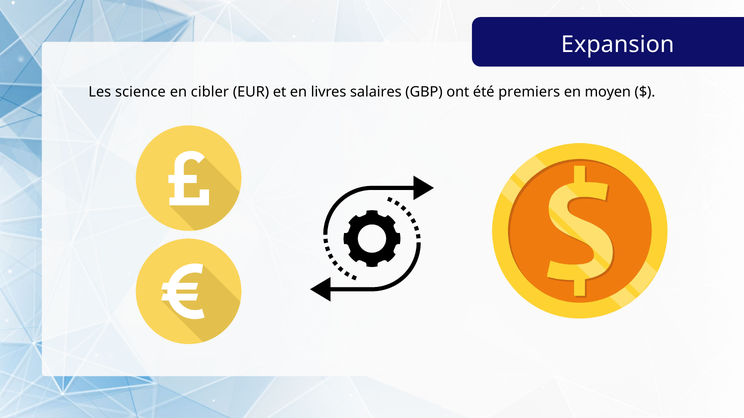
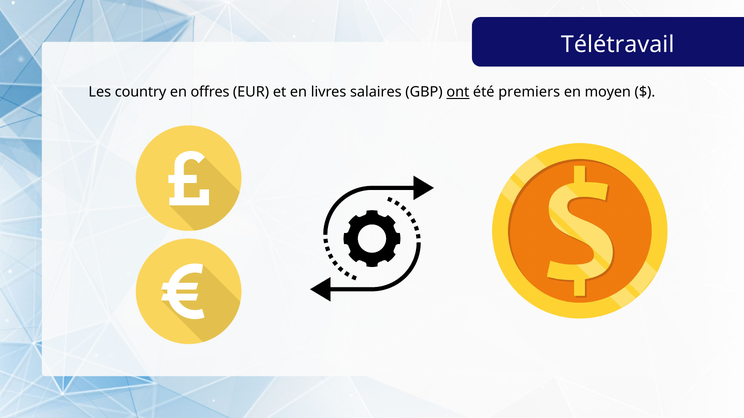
Expansion: Expansion -> Télétravail (618, 45)
science: science -> country (141, 92)
cibler: cibler -> offres (210, 92)
ont underline: none -> present (458, 92)
